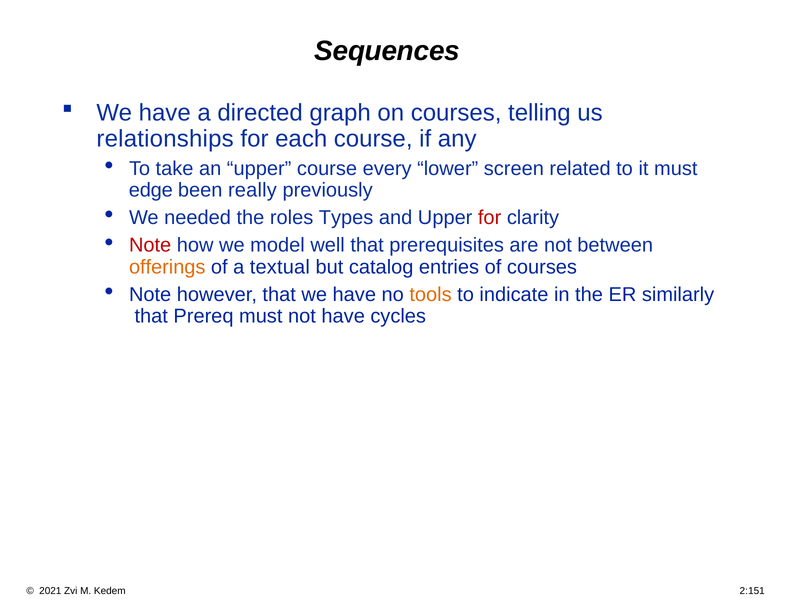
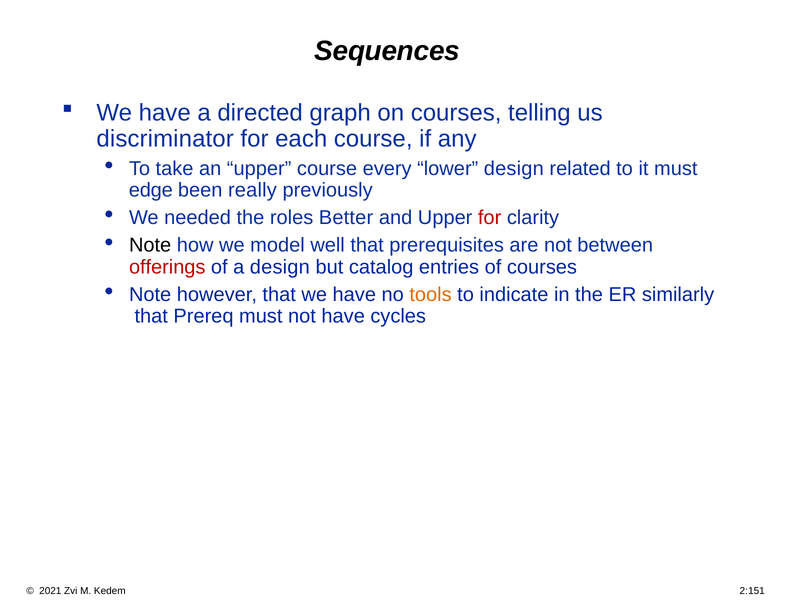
relationships: relationships -> discriminator (165, 139)
lower screen: screen -> design (514, 169)
Types: Types -> Better (346, 218)
Note colour: red -> black (150, 245)
offerings colour: orange -> red (167, 267)
a textual: textual -> design (280, 267)
